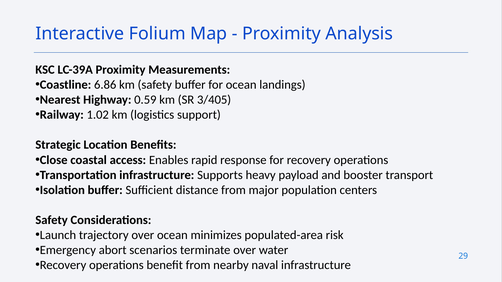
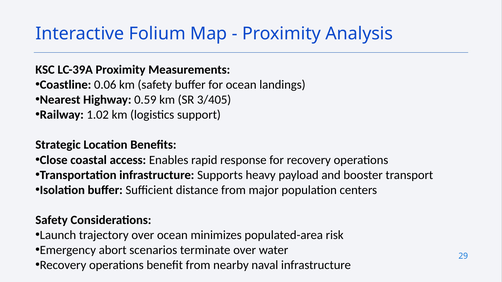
6.86: 6.86 -> 0.06 (105, 85)
